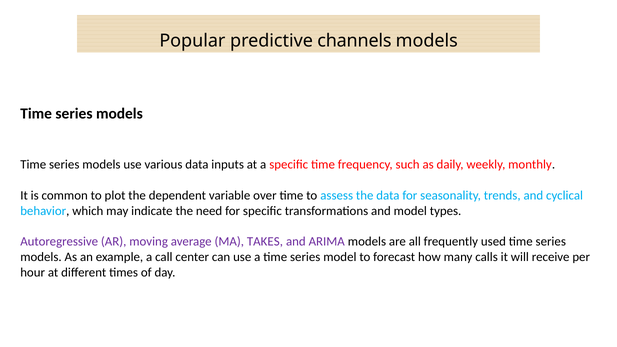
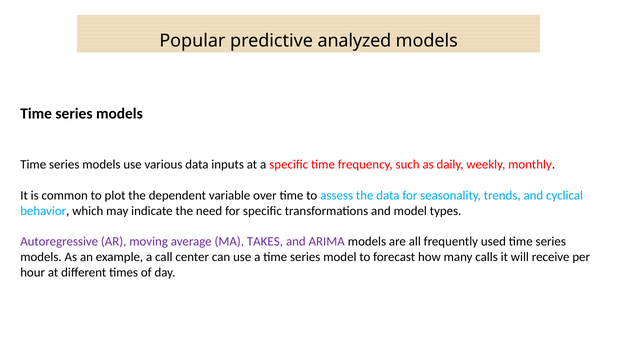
channels: channels -> analyzed (354, 41)
